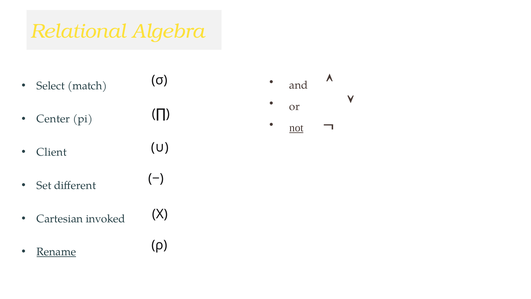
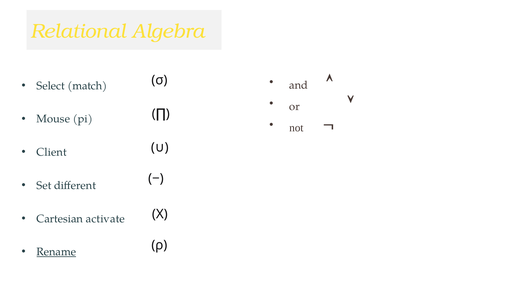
Center: Center -> Mouse (53, 119)
not underline: present -> none (296, 128)
invoked: invoked -> activate (105, 218)
